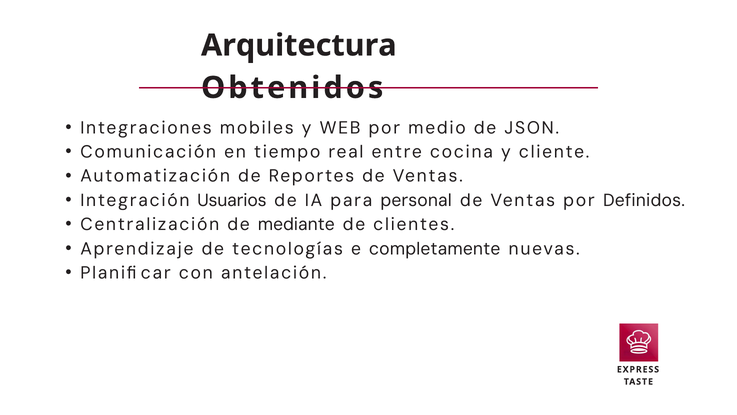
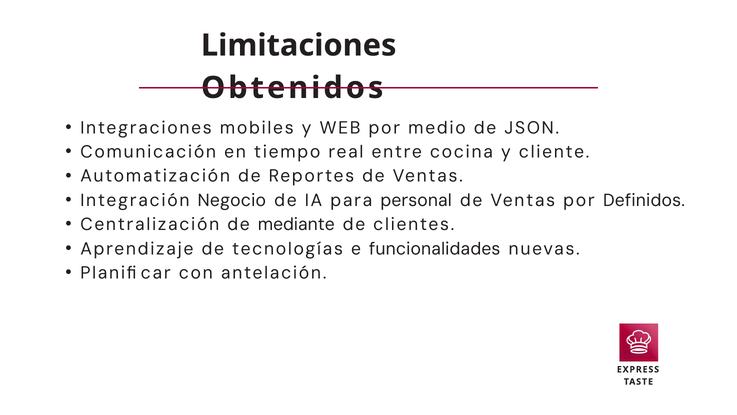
Arquitectura: Arquitectura -> Limitaciones (299, 45)
Usuarios: Usuarios -> Negocio (232, 200)
completamente: completamente -> funcionalidades (435, 249)
